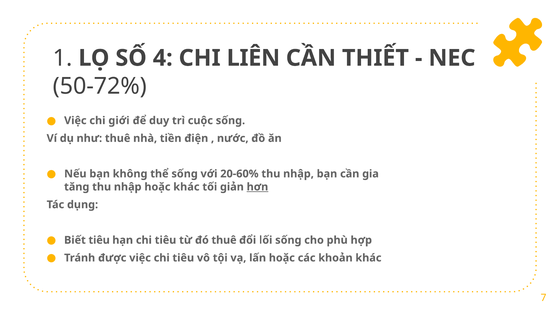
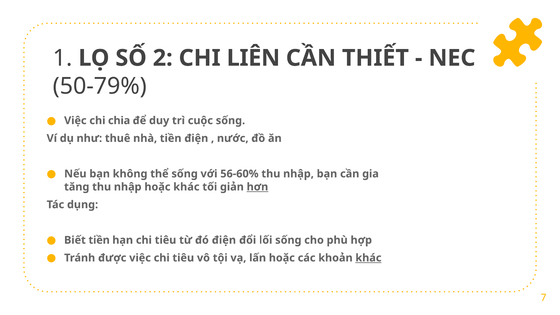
4: 4 -> 2 (163, 58)
50-72%: 50-72% -> 50-79% (100, 86)
giới: giới -> chia (119, 121)
20-60%: 20-60% -> 56-60% (239, 174)
Biết tiêu: tiêu -> tiền (99, 240)
đó thuê: thuê -> điện (224, 240)
khác underline: none -> present (368, 258)
